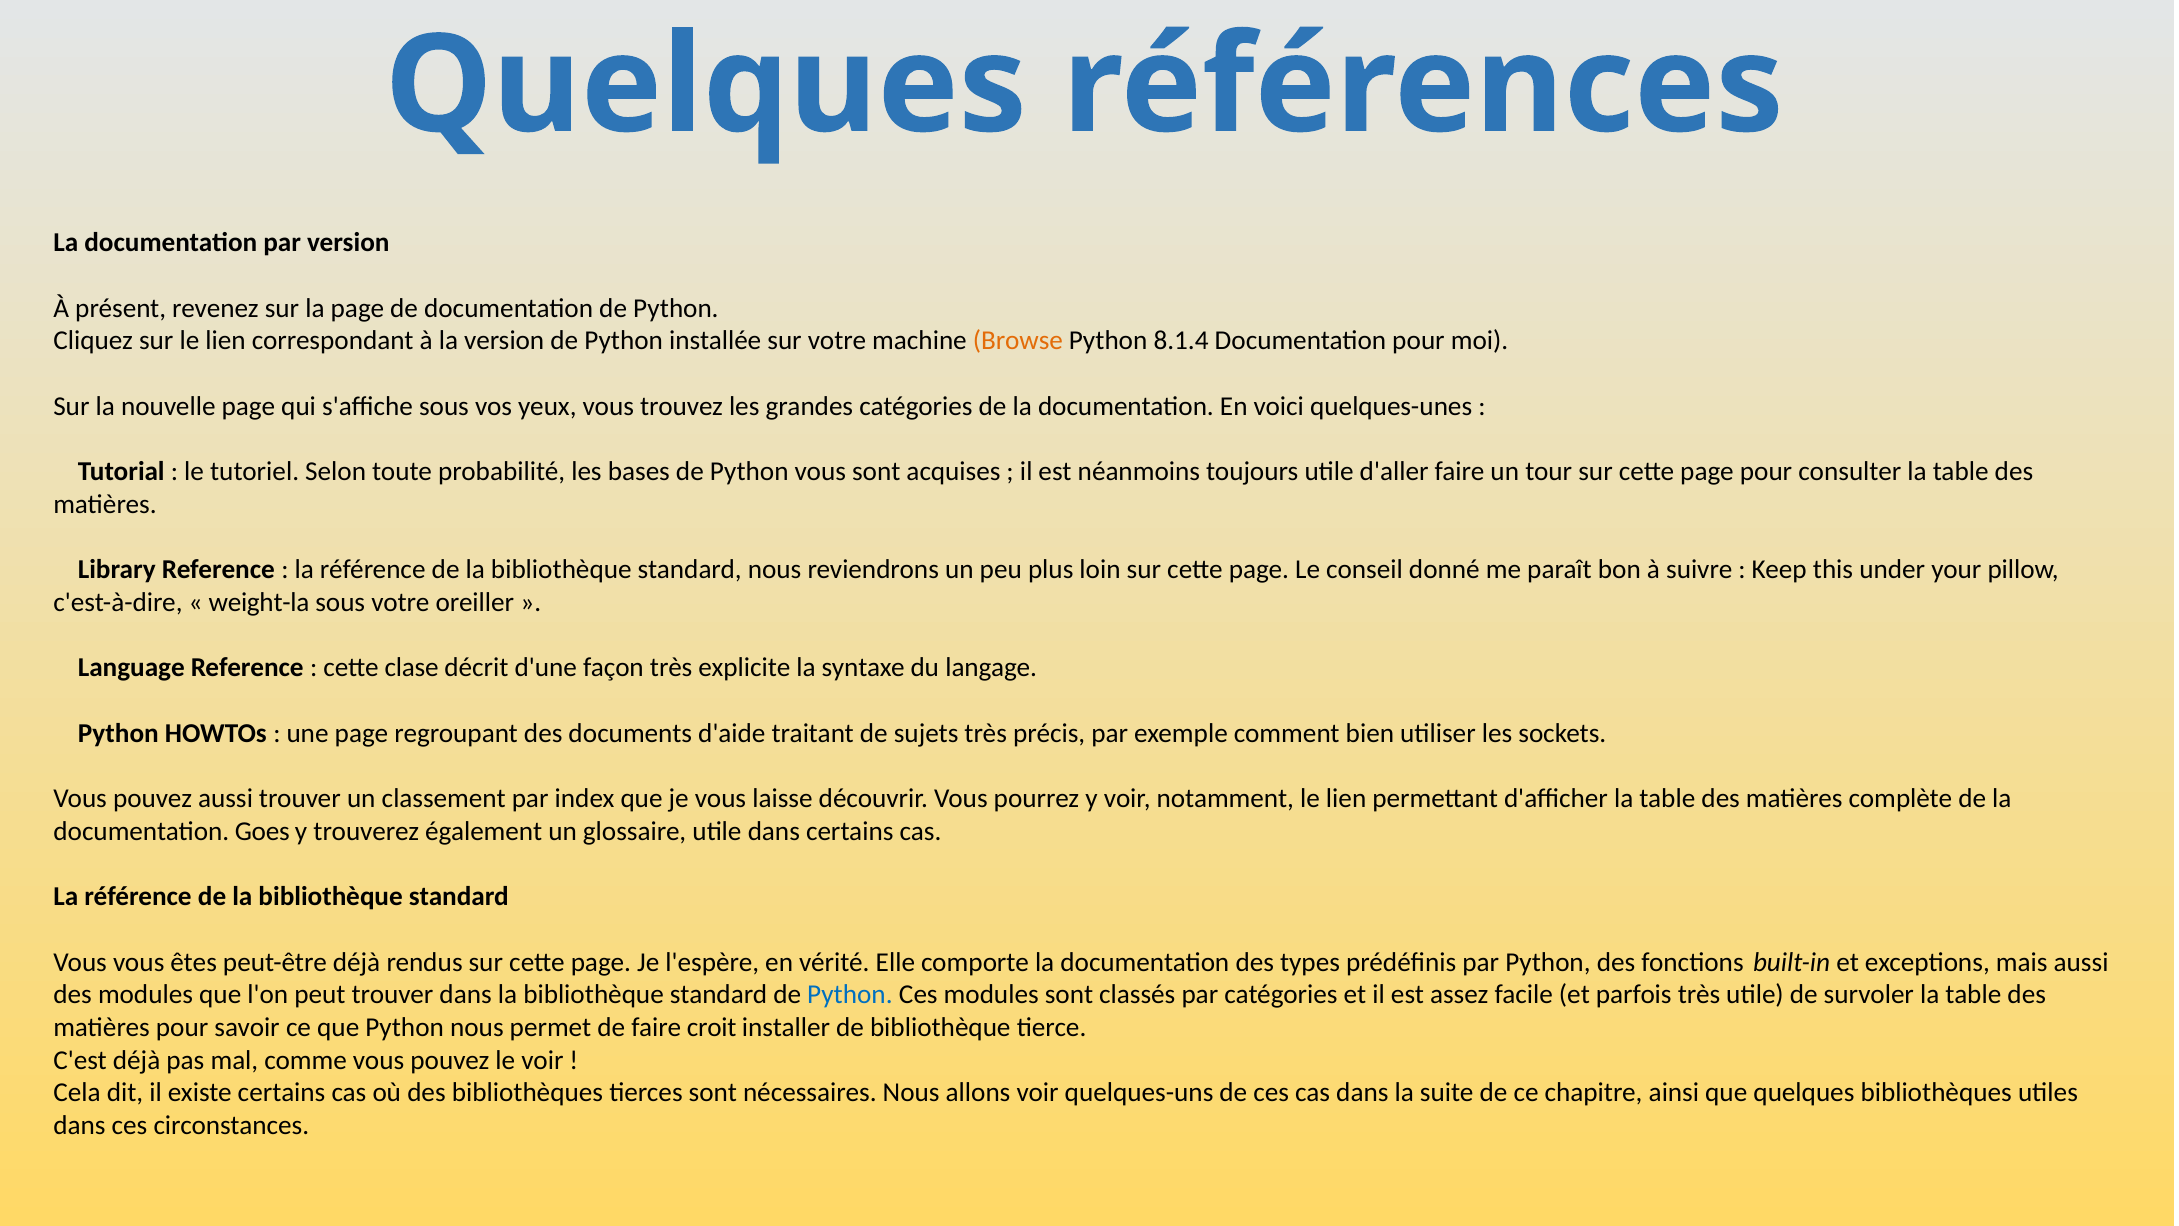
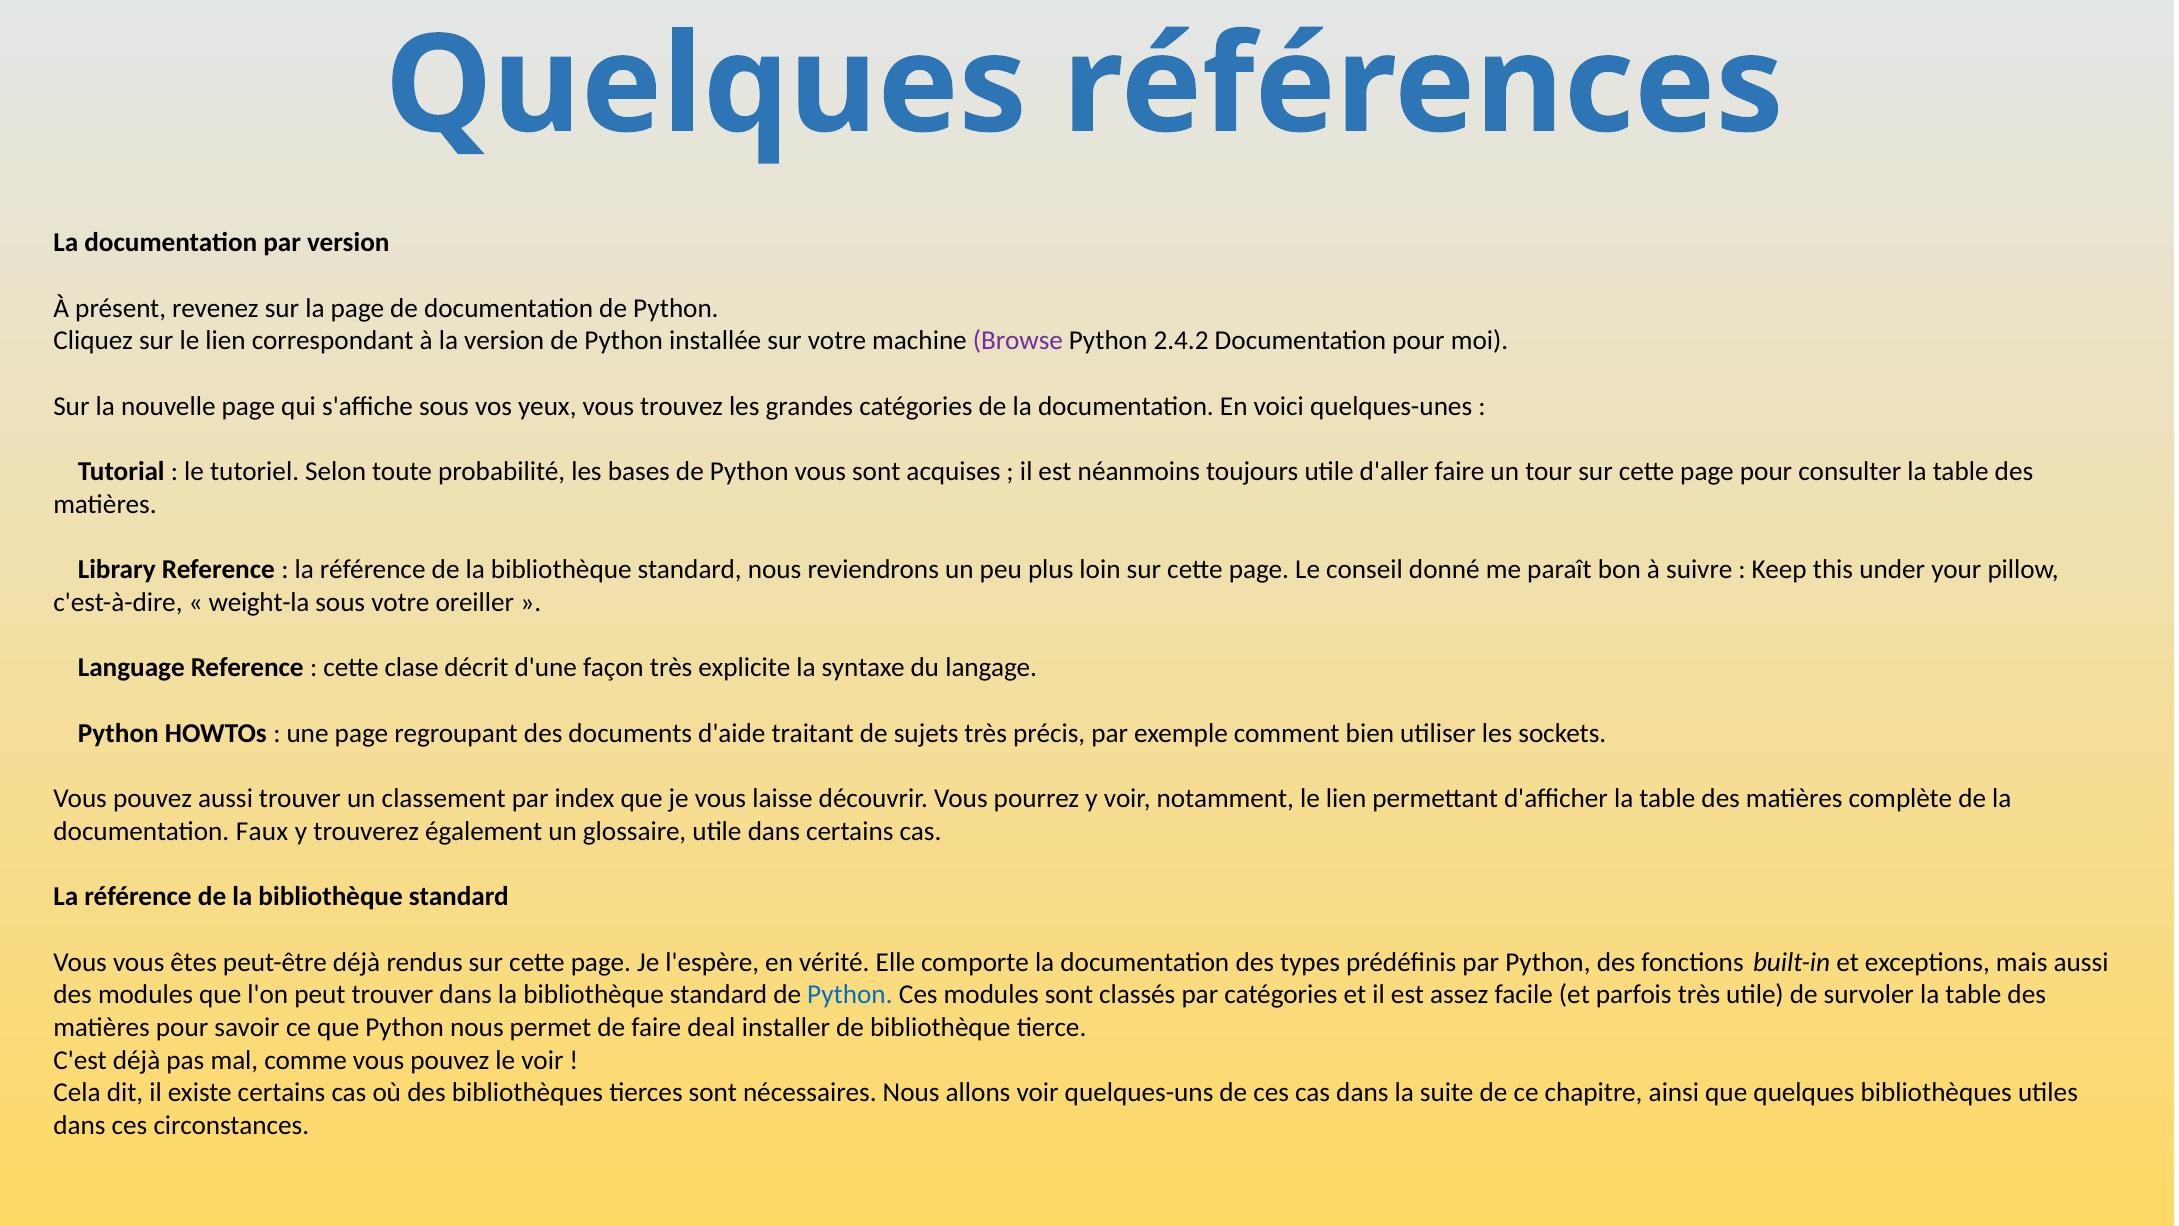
Browse colour: orange -> purple (1018, 341)
8.1.4: 8.1.4 -> 2.4.2 (1181, 341)
Goes: Goes -> Faux (262, 831)
croit: croit -> deal (711, 1027)
